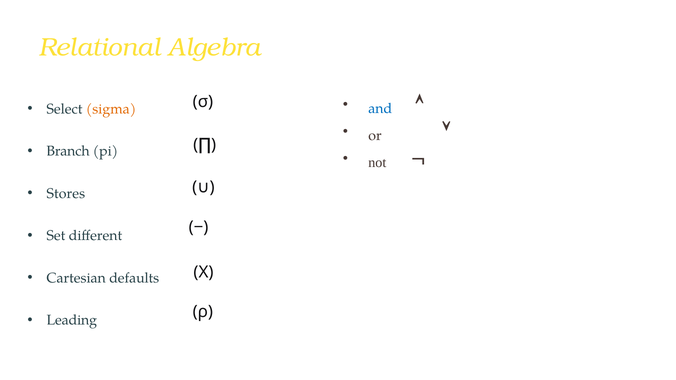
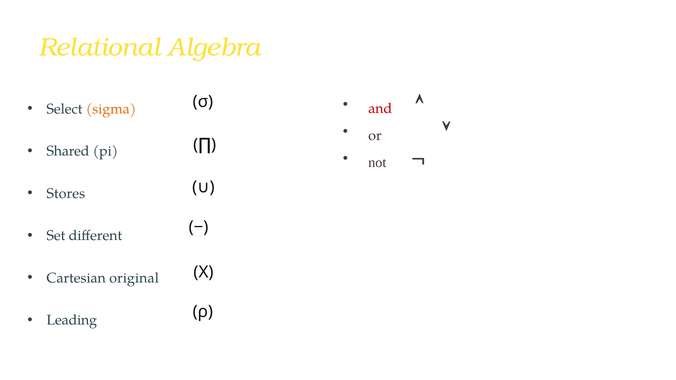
and colour: blue -> red (380, 108)
Branch: Branch -> Shared (68, 151)
defaults: defaults -> original (134, 278)
